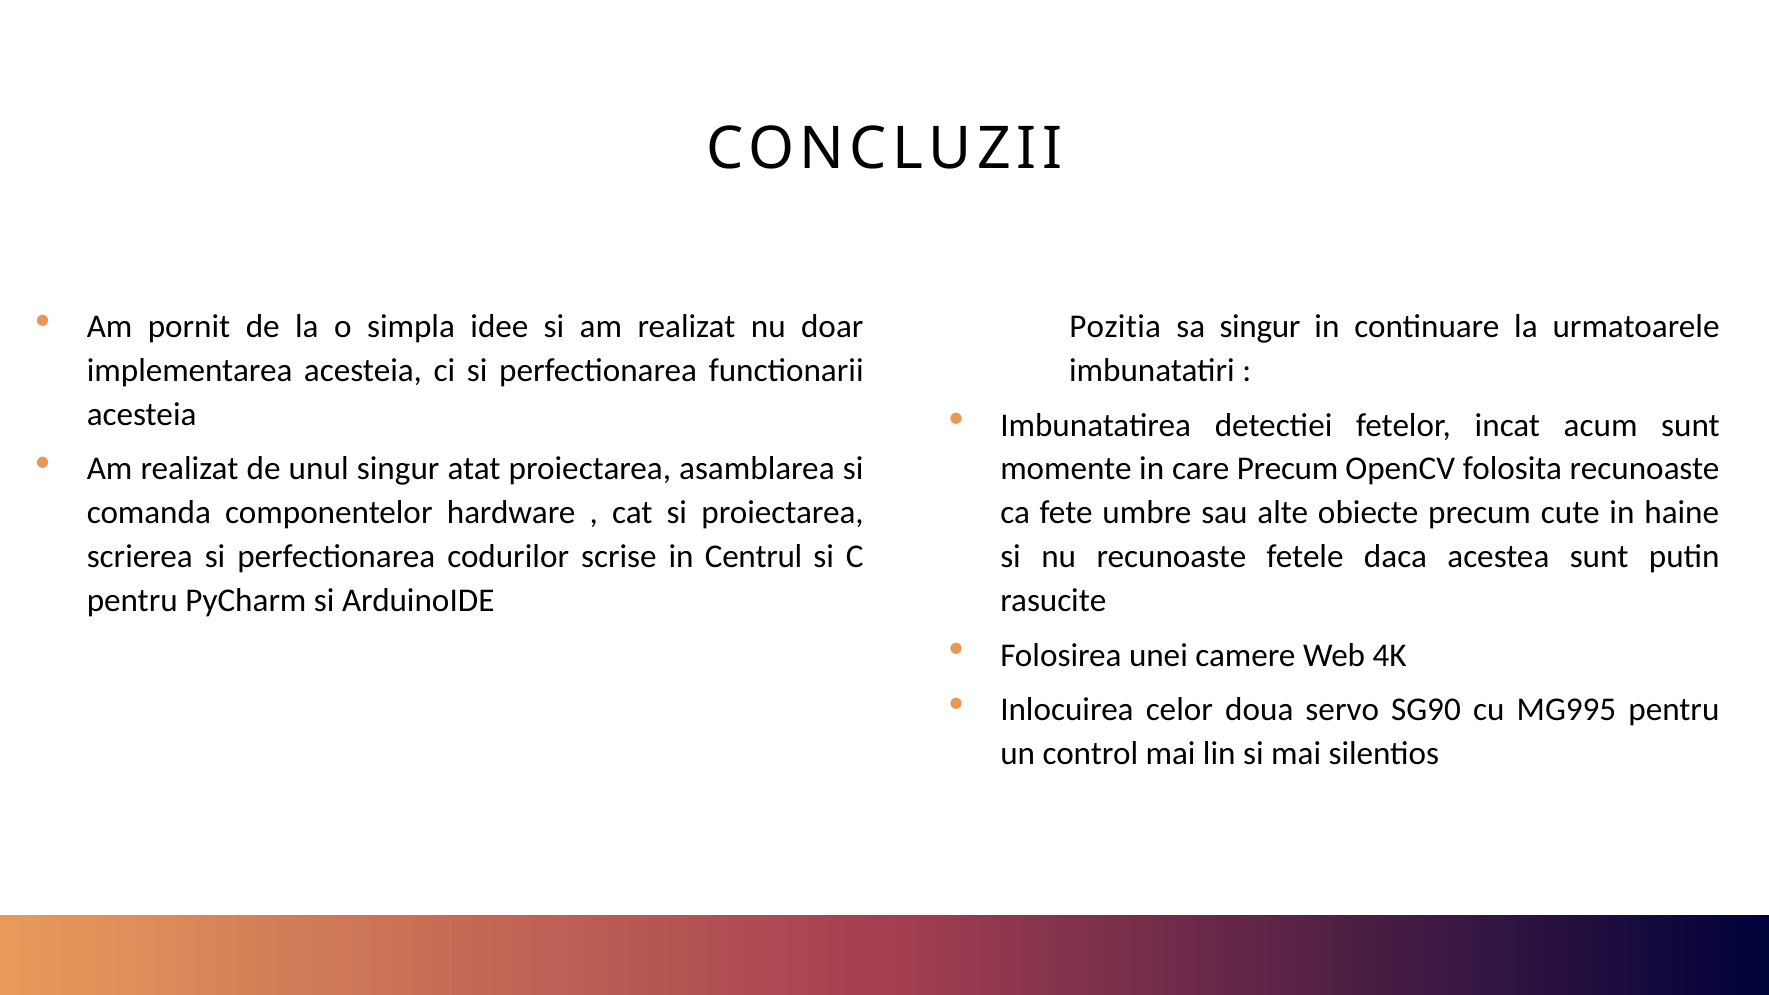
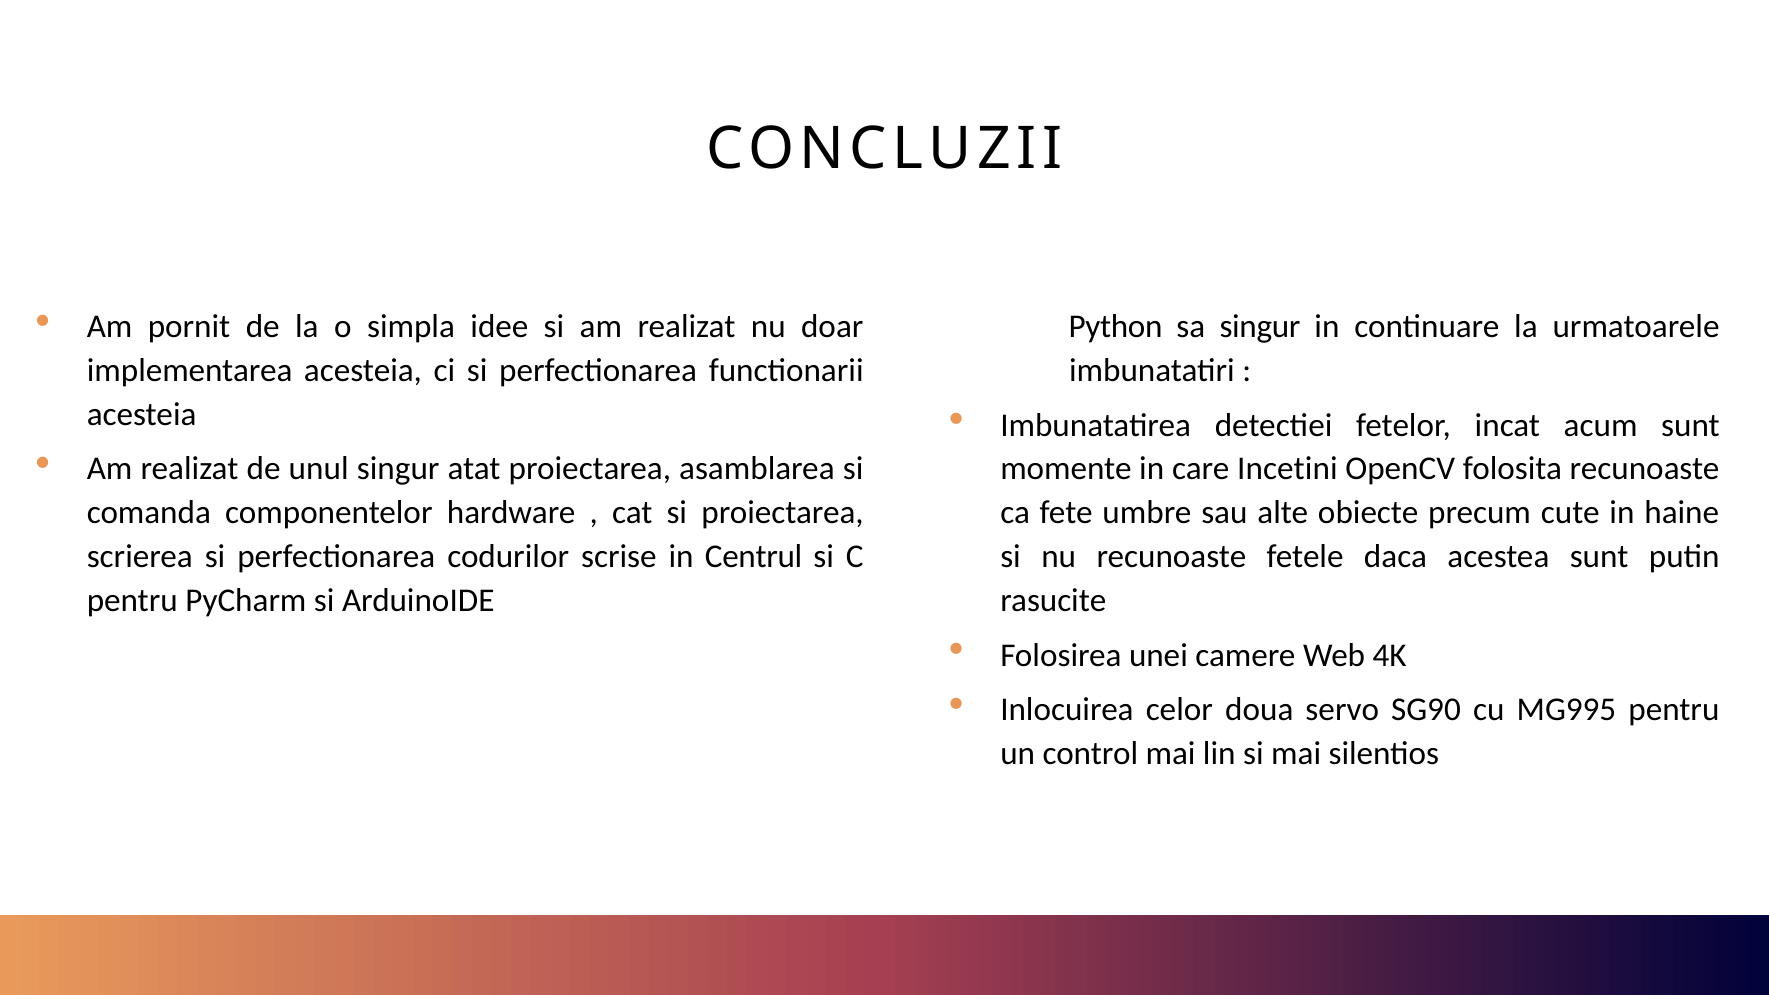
Pozitia: Pozitia -> Python (1116, 327)
care Precum: Precum -> Incetini (1287, 469)
